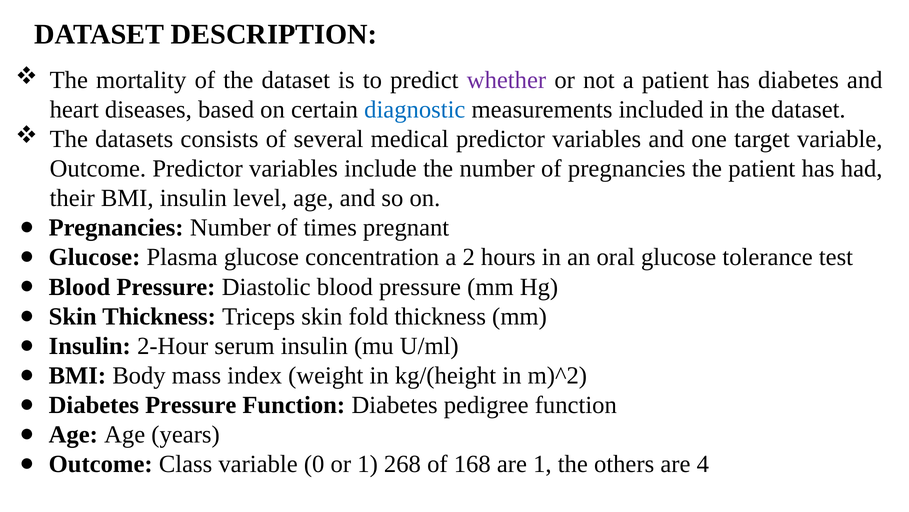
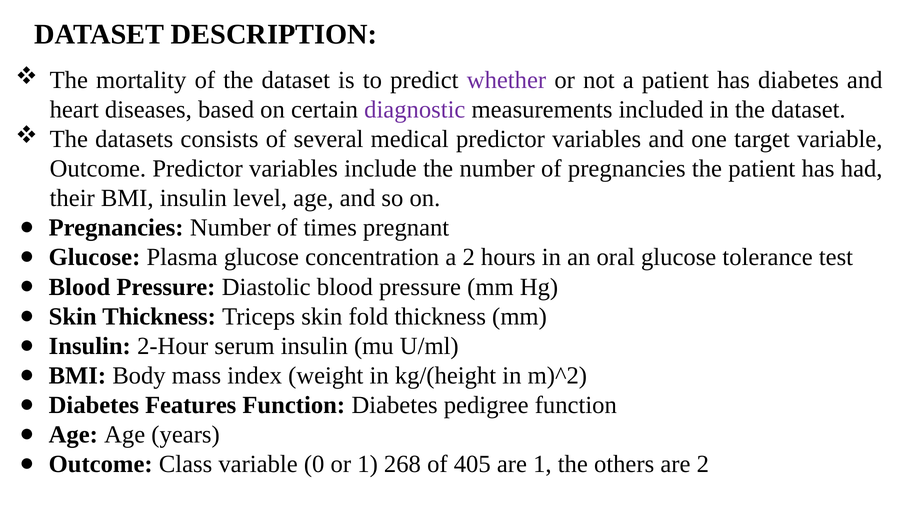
diagnostic colour: blue -> purple (415, 109)
Diabetes Pressure: Pressure -> Features (191, 405)
168: 168 -> 405 (472, 464)
are 4: 4 -> 2 (703, 464)
